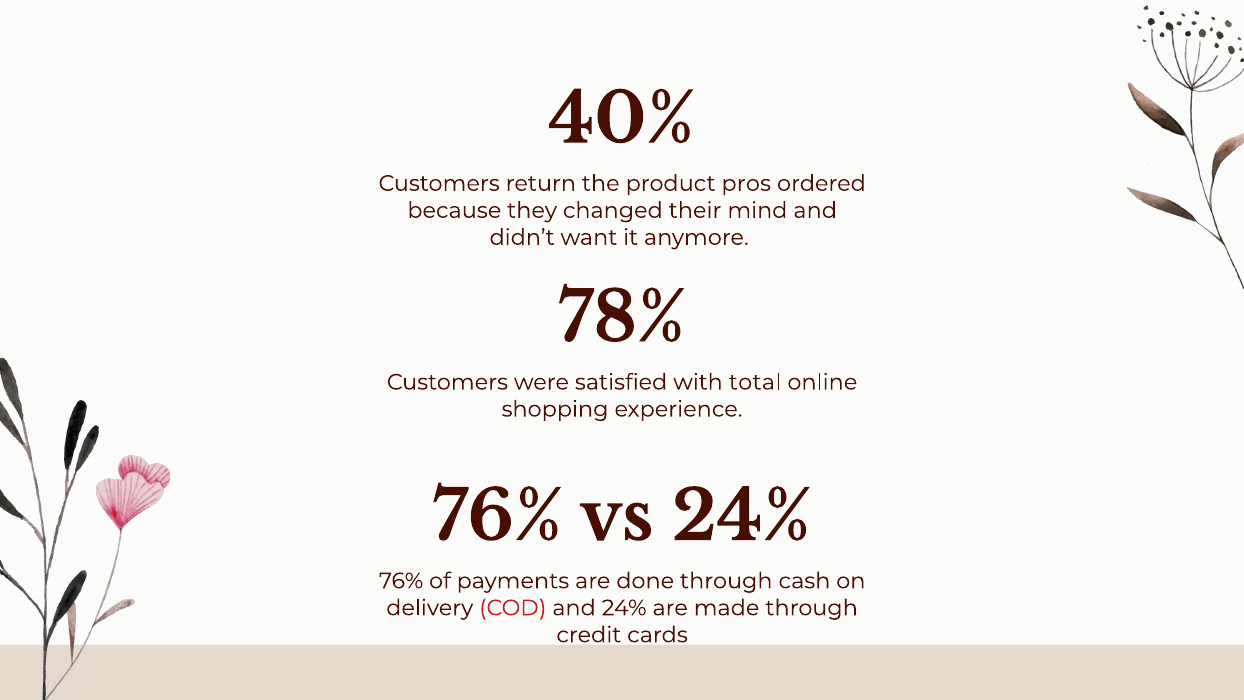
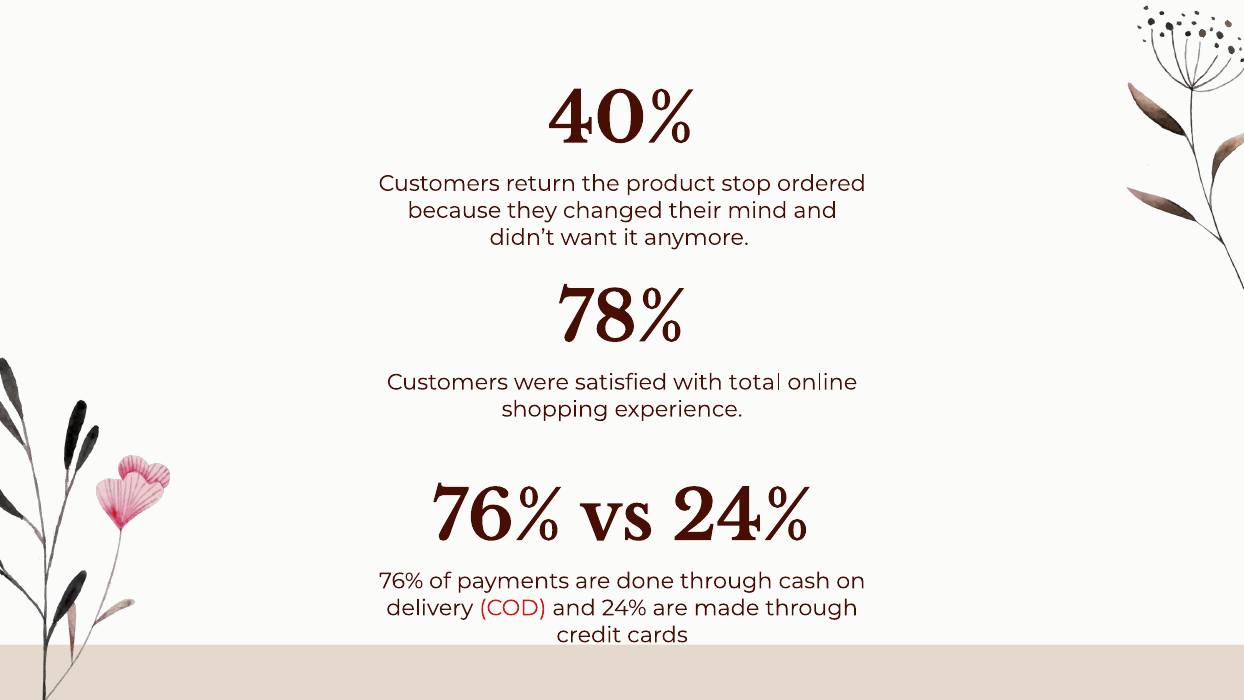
pros: pros -> stop (746, 183)
